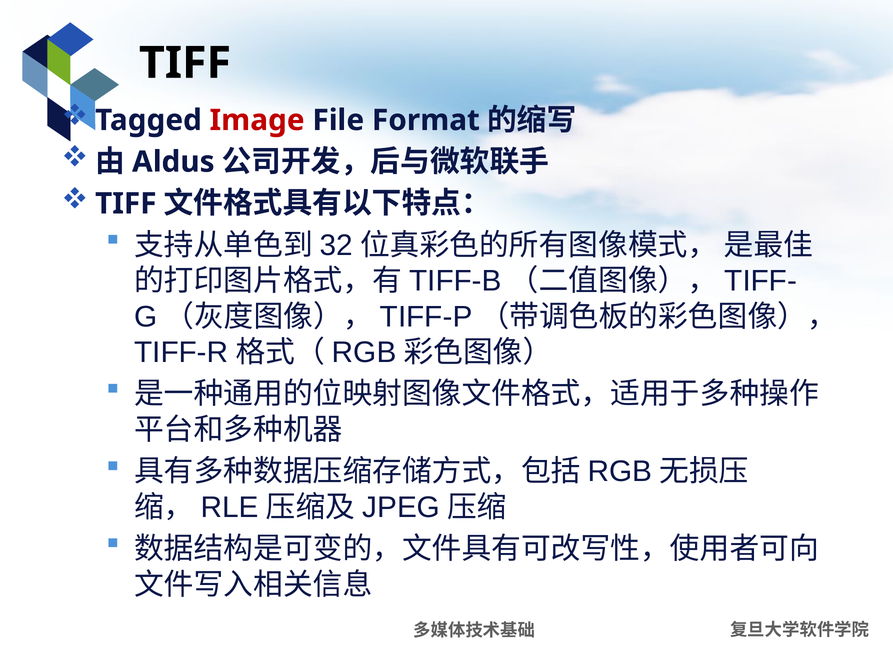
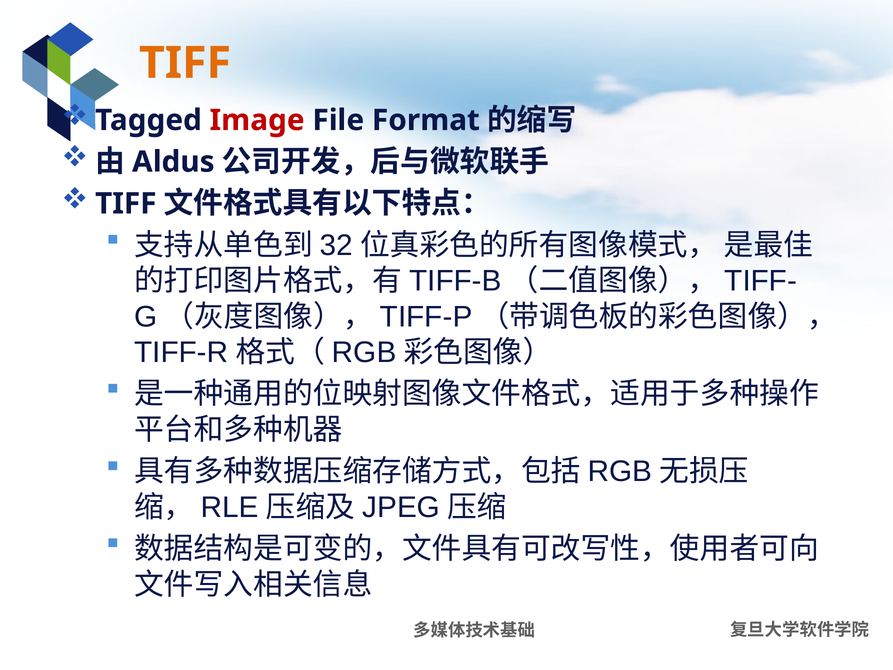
TIFF colour: black -> orange (185, 63)
